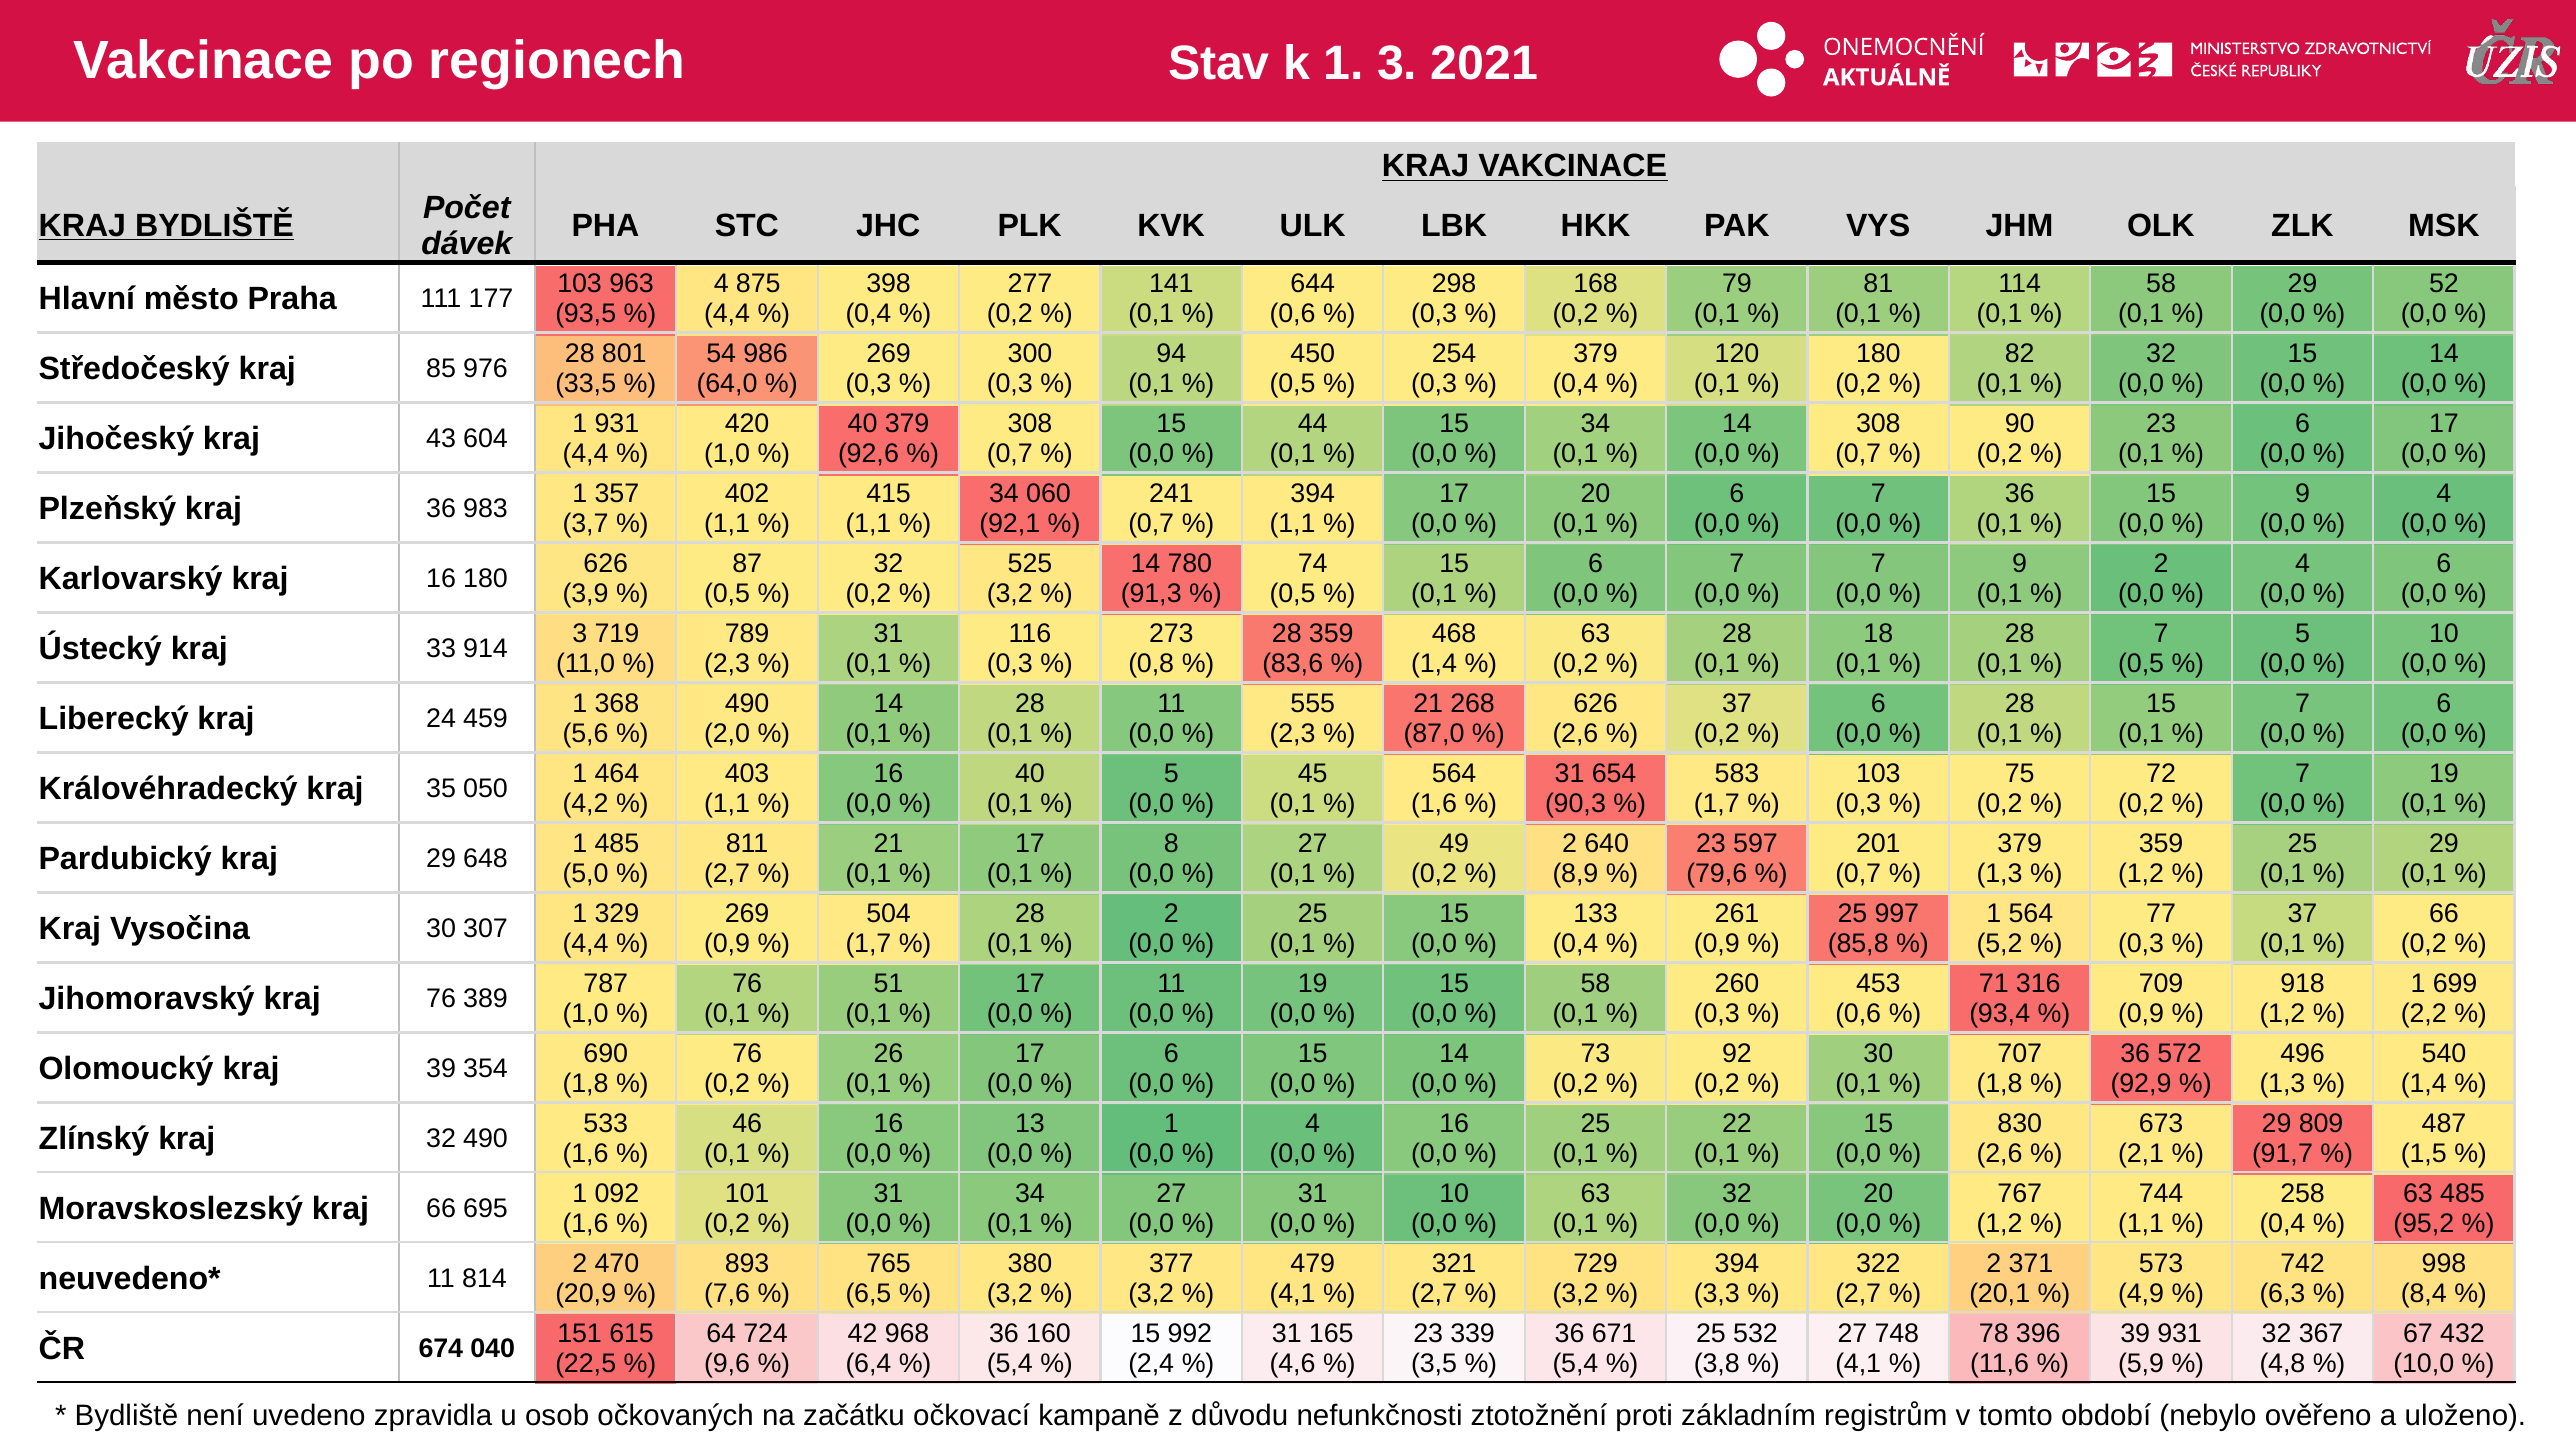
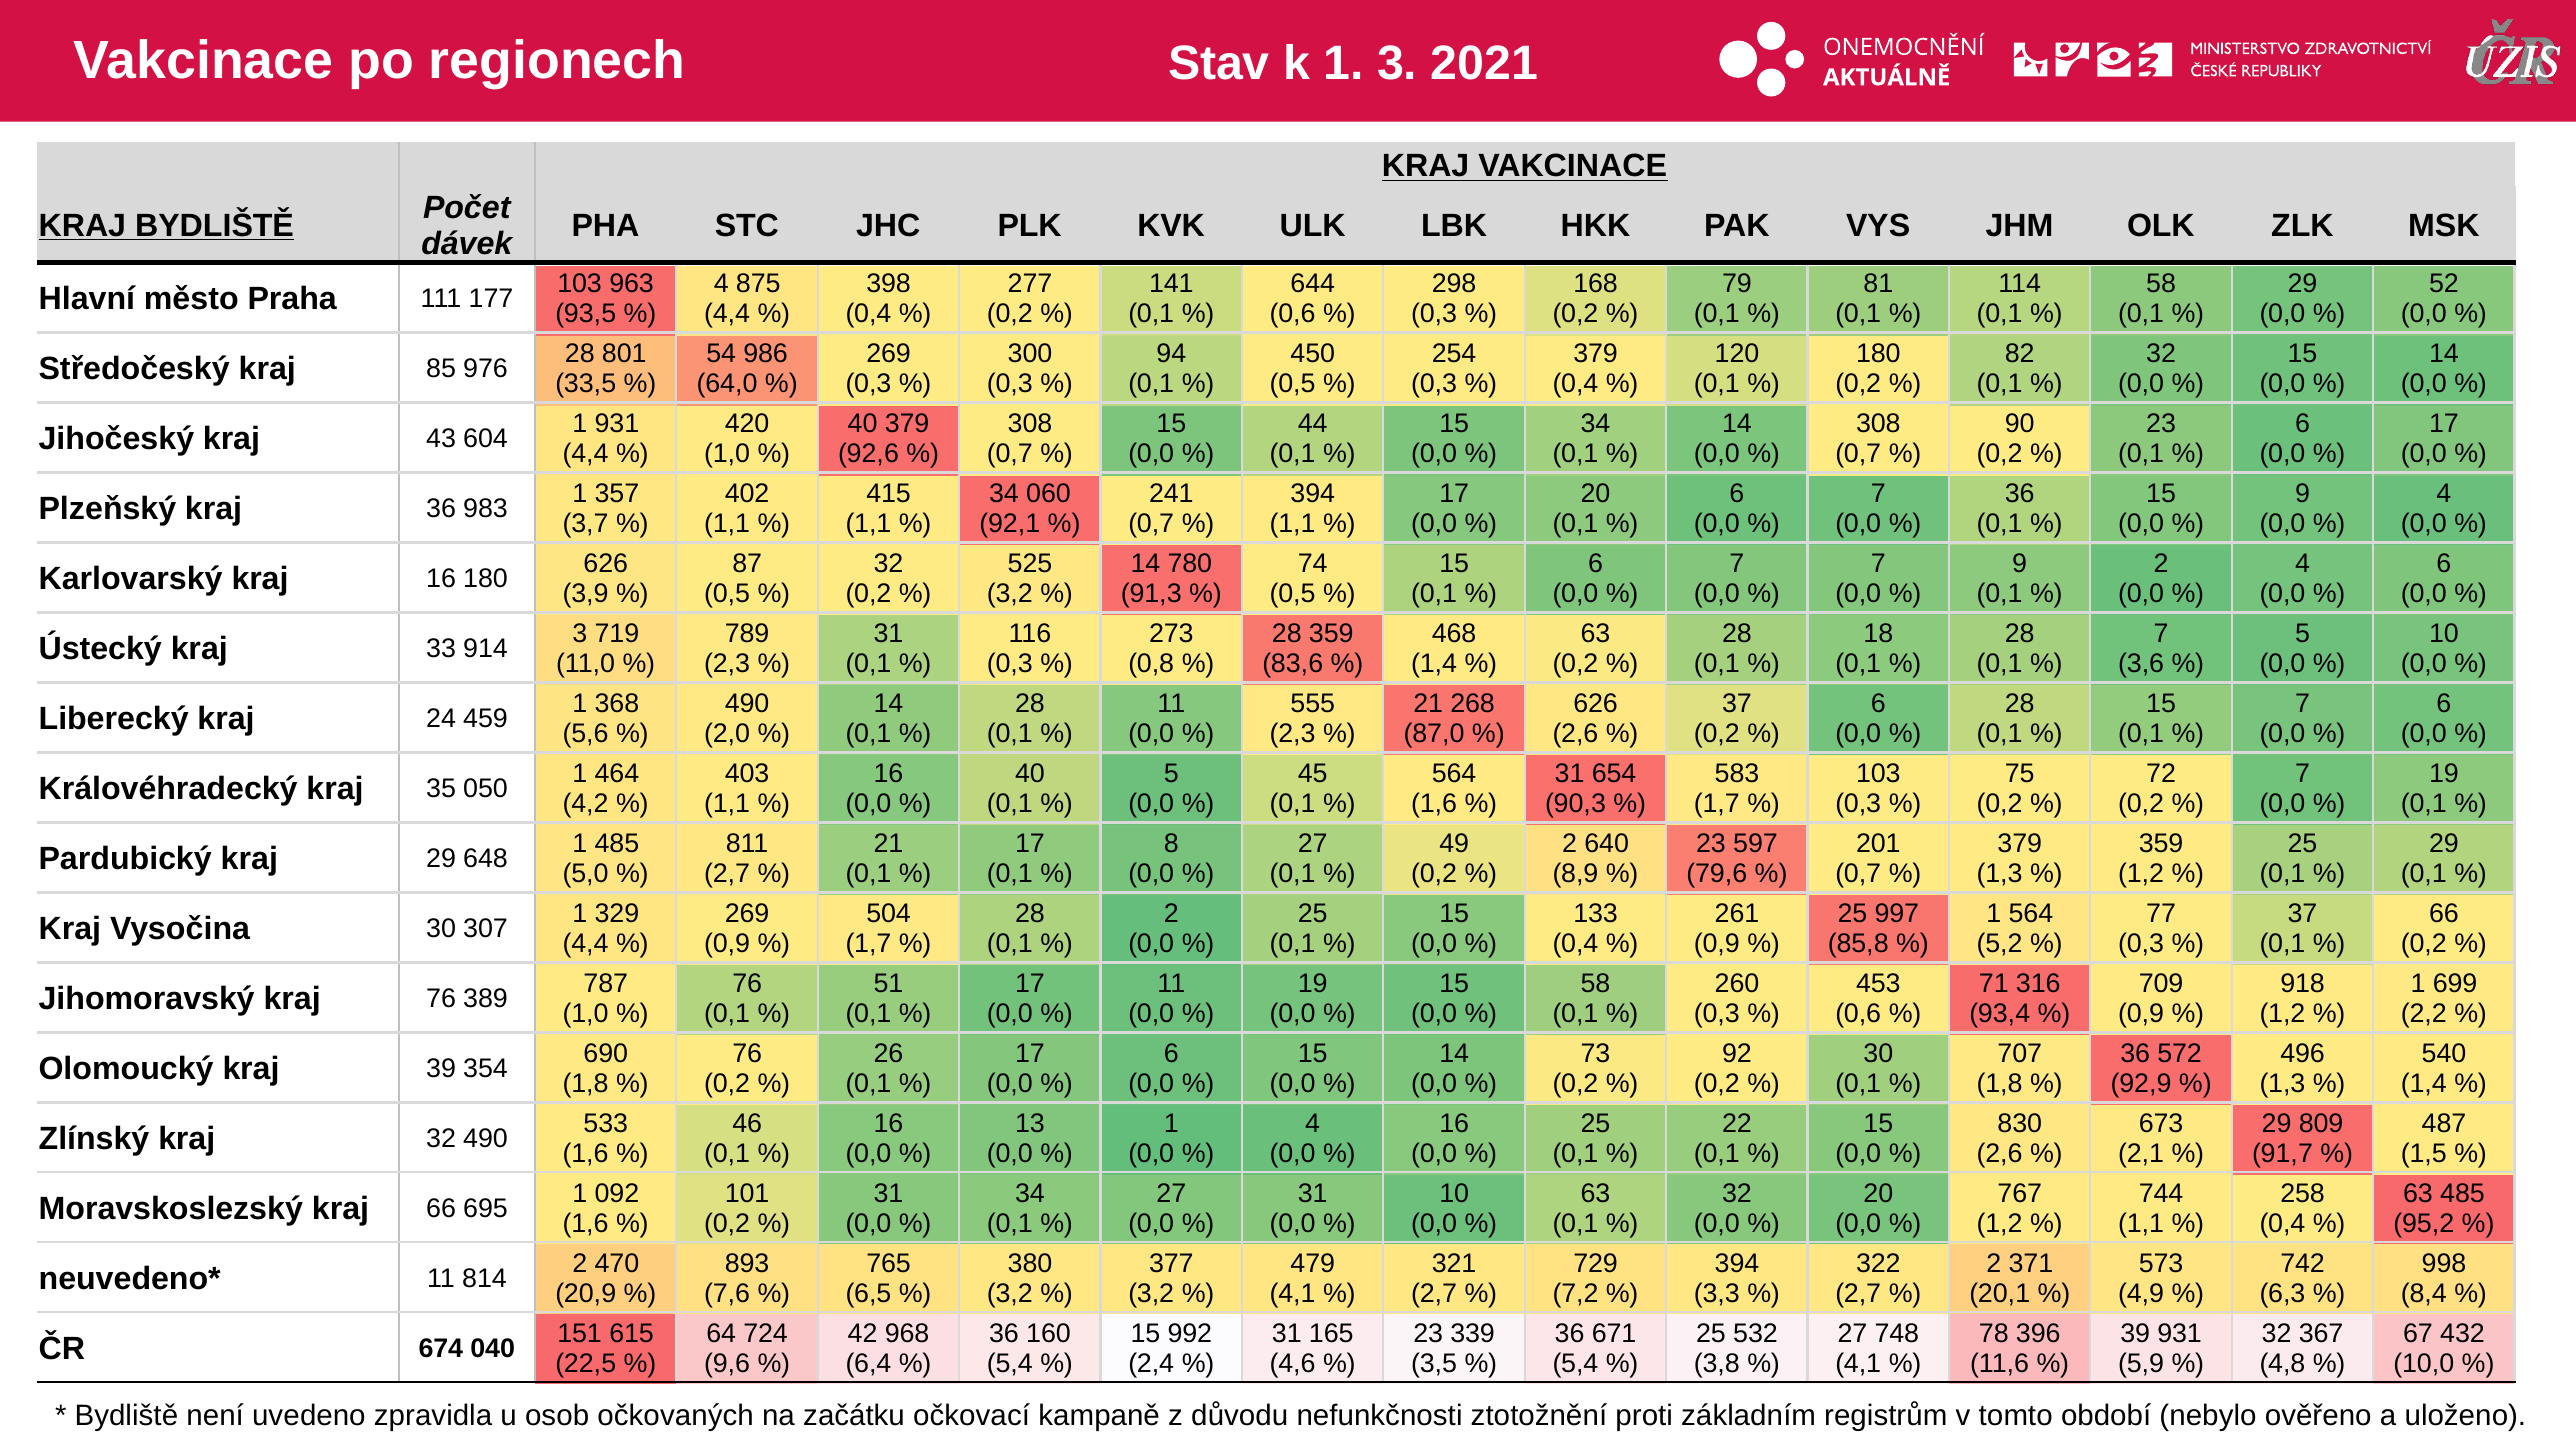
0,5: 0,5 -> 3,6 (2141, 664)
3,2: 3,2 -> 7,2 (1575, 1294)
